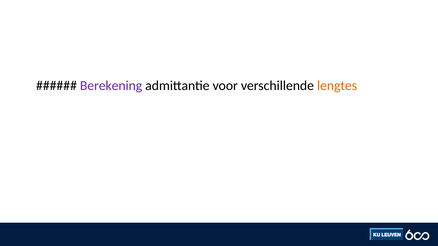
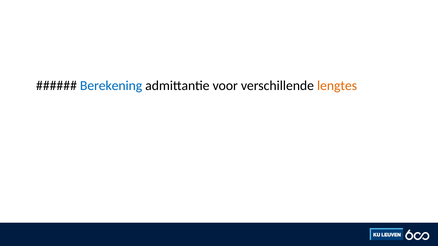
Berekening colour: purple -> blue (111, 86)
